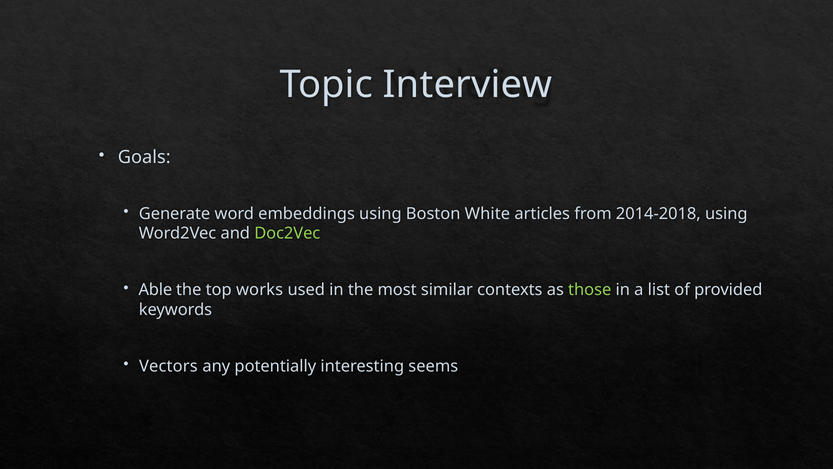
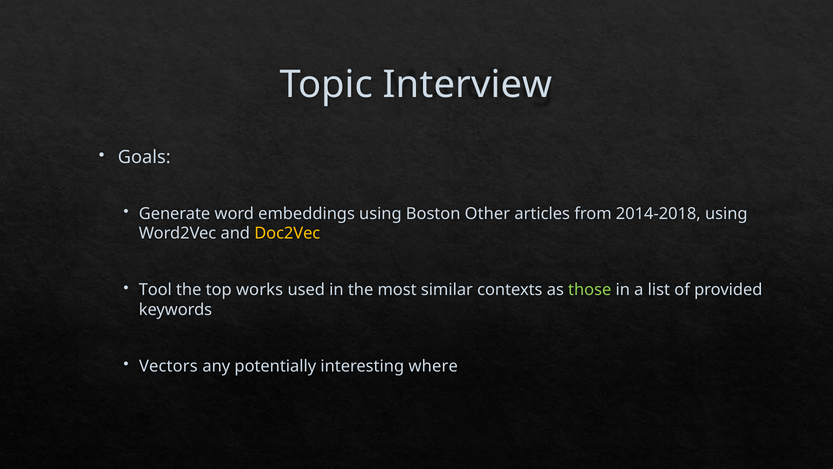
White: White -> Other (487, 213)
Doc2Vec colour: light green -> yellow (287, 233)
Able: Able -> Tool (155, 290)
seems: seems -> where (433, 366)
